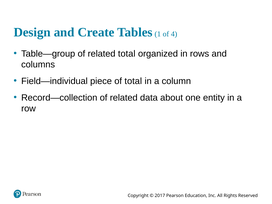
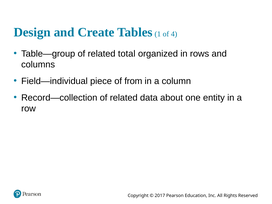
of total: total -> from (133, 81)
